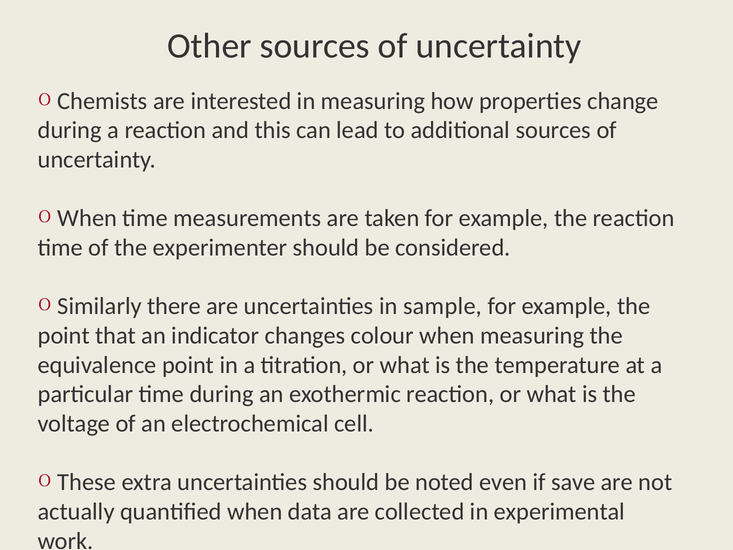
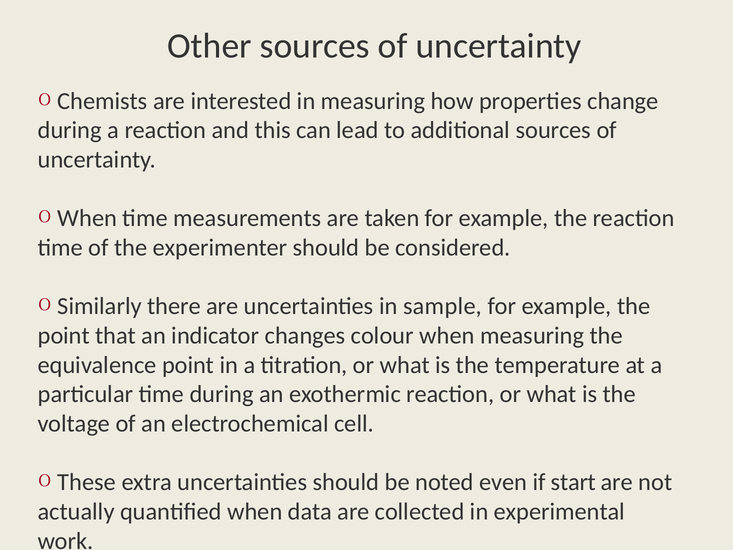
save: save -> start (573, 482)
